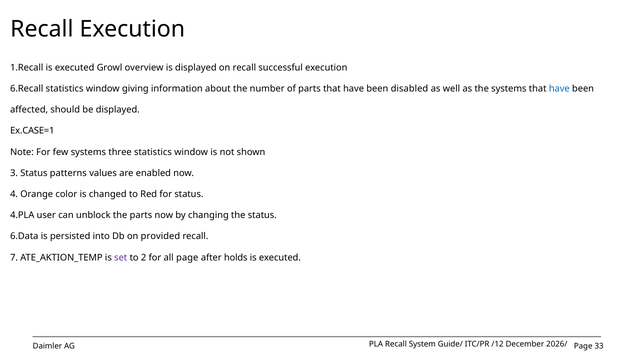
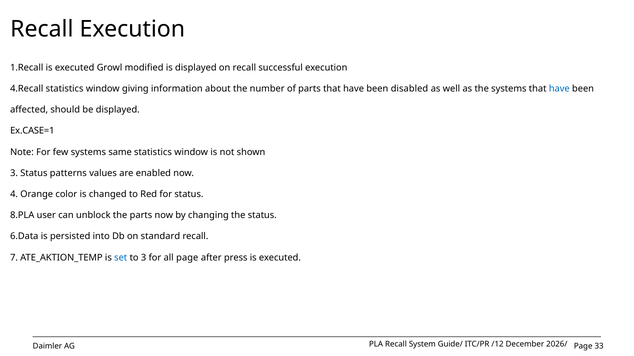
overview: overview -> modified (144, 68)
6.Recall: 6.Recall -> 4.Recall (27, 89)
three: three -> same (120, 152)
4.PLA: 4.PLA -> 8.PLA (22, 216)
provided: provided -> standard (160, 237)
set colour: purple -> blue (121, 258)
to 2: 2 -> 3 (144, 258)
holds: holds -> press (236, 258)
